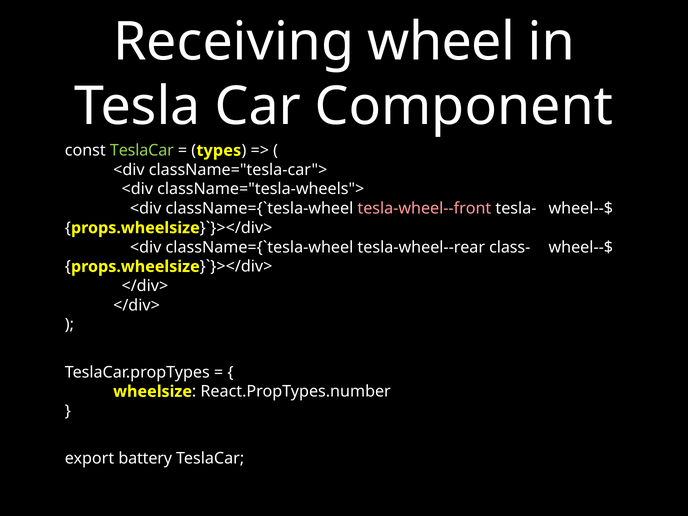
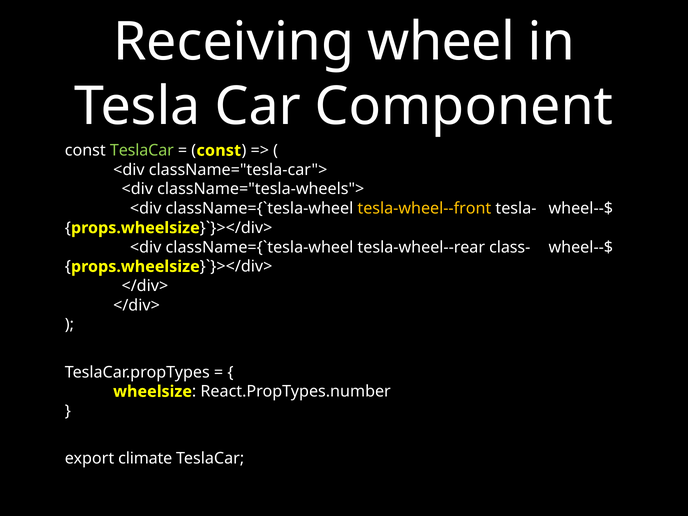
types: types -> const (219, 150)
tesla-wheel--front colour: pink -> yellow (424, 209)
battery: battery -> climate (145, 458)
